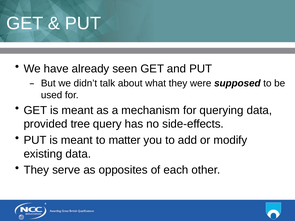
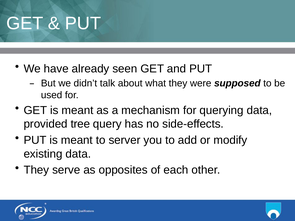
matter: matter -> server (125, 140)
